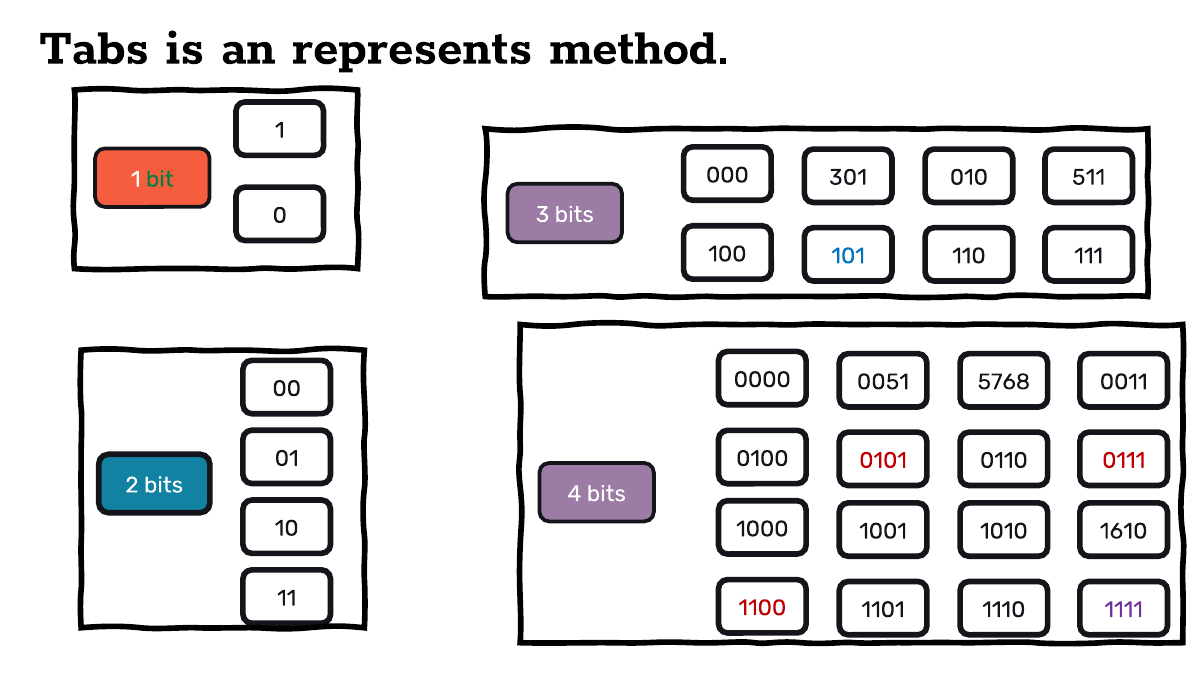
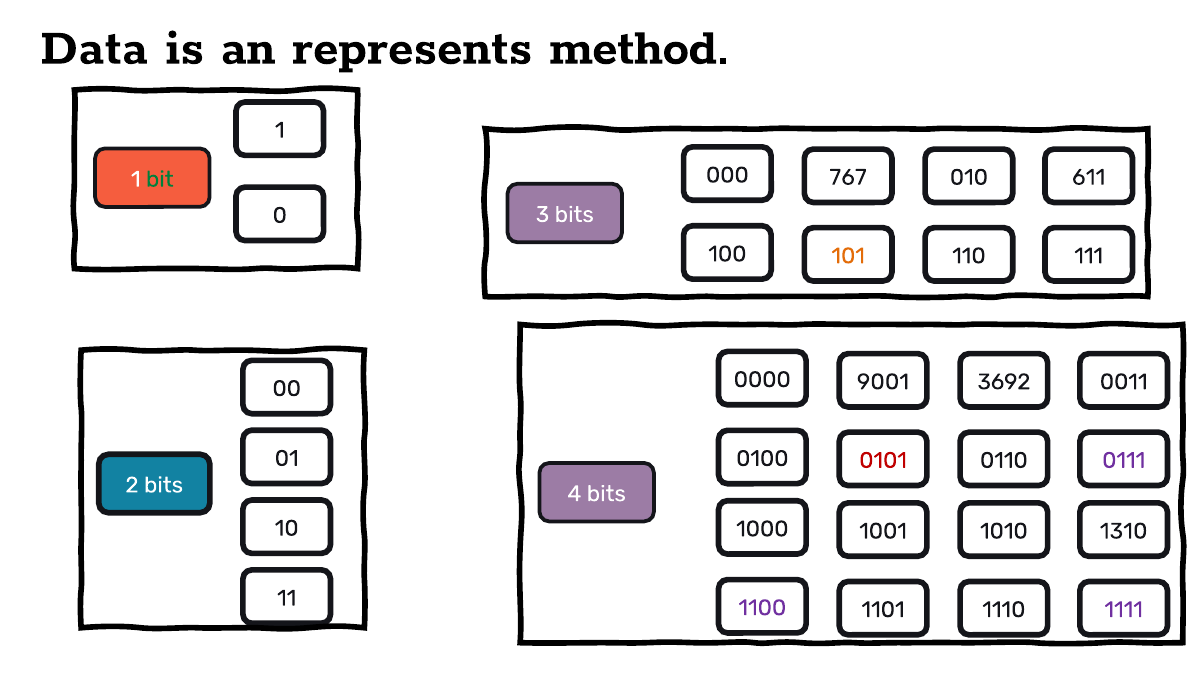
Tabs: Tabs -> Data (94, 46)
301: 301 -> 767 (848, 177)
511: 511 -> 611 (1089, 177)
101 colour: blue -> orange (848, 256)
0051: 0051 -> 9001 (883, 382)
5768: 5768 -> 3692 (1004, 382)
0111 colour: red -> purple (1124, 460)
1610: 1610 -> 1310 (1124, 531)
1100 colour: red -> purple (762, 608)
